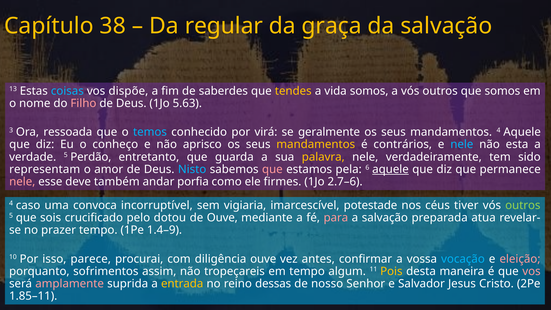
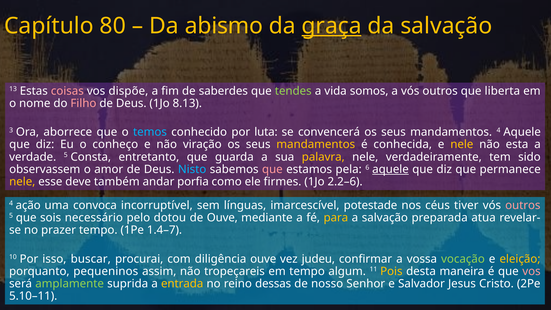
38: 38 -> 80 (113, 26)
regular: regular -> abismo (224, 26)
graça underline: none -> present (332, 26)
coisas colour: light blue -> pink (67, 91)
tendes colour: yellow -> light green (293, 91)
que somos: somos -> liberta (502, 91)
5.63: 5.63 -> 8.13 (187, 103)
ressoada: ressoada -> aborrece (68, 132)
virá: virá -> luta (266, 132)
geralmente: geralmente -> convencerá (329, 132)
aprisco: aprisco -> viração (202, 145)
contrários: contrários -> conhecida (403, 145)
nele colour: light blue -> yellow (462, 145)
Perdão: Perdão -> Consta (91, 157)
representam: representam -> observassem (45, 169)
nele colour: pink -> yellow (22, 182)
2.7–6: 2.7–6 -> 2.2–6 (345, 182)
caso: caso -> ação (28, 205)
vigiaria: vigiaria -> línguas (245, 205)
outros colour: light green -> pink (523, 205)
crucificado: crucificado -> necessário (94, 218)
para colour: pink -> yellow (336, 218)
1.4–9: 1.4–9 -> 1.4–7 (165, 230)
parece: parece -> buscar (91, 259)
antes: antes -> judeu (318, 259)
vocação colour: light blue -> light green (463, 259)
eleição colour: pink -> yellow (520, 259)
sofrimentos: sofrimentos -> pequeninos (106, 271)
amplamente colour: pink -> light green (70, 284)
1.85–11: 1.85–11 -> 5.10–11 (33, 296)
